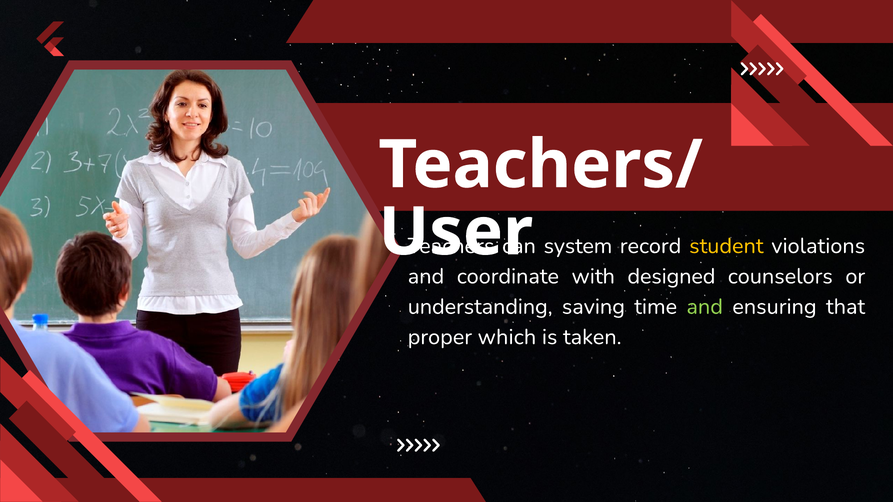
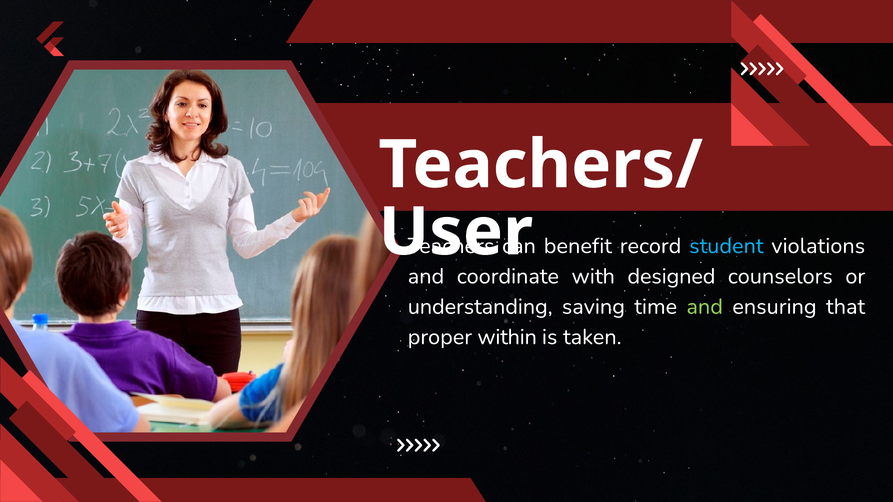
system: system -> benefit (578, 246)
student colour: yellow -> light blue (726, 246)
which: which -> within (507, 337)
